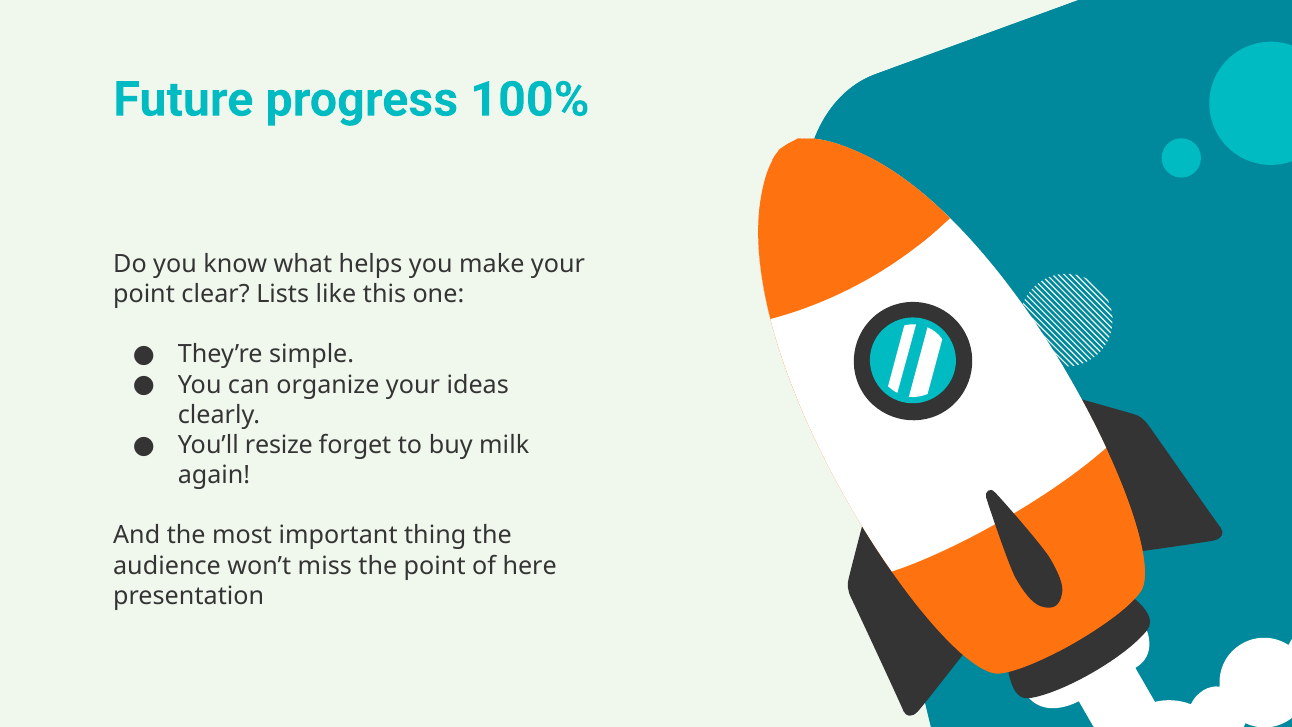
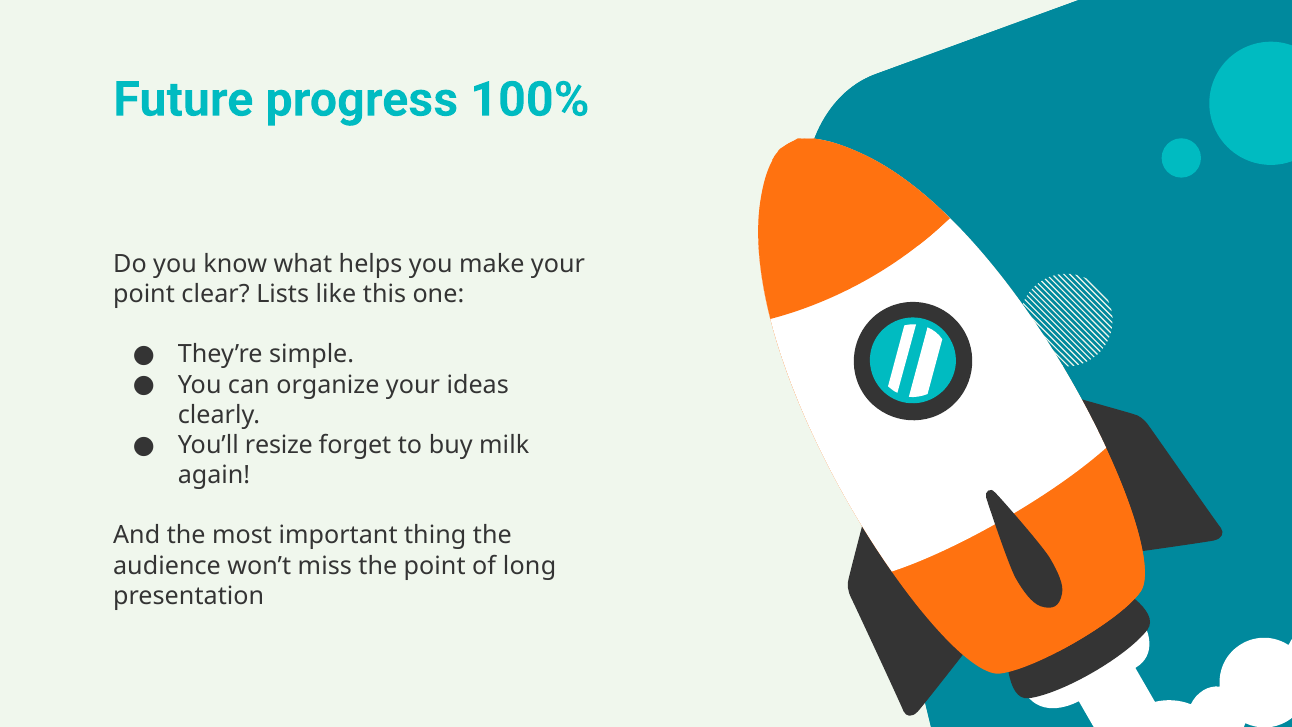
here: here -> long (530, 566)
